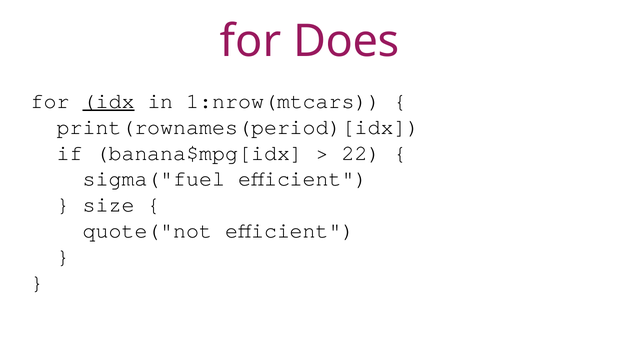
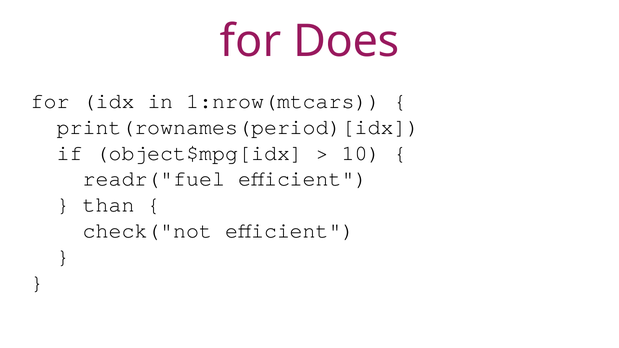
idx underline: present -> none (109, 101)
banana$mpg[idx: banana$mpg[idx -> object$mpg[idx (199, 153)
22: 22 -> 10 (361, 153)
sigma("fuel: sigma("fuel -> readr("fuel (154, 179)
size: size -> than (109, 205)
quote("not: quote("not -> check("not (147, 231)
